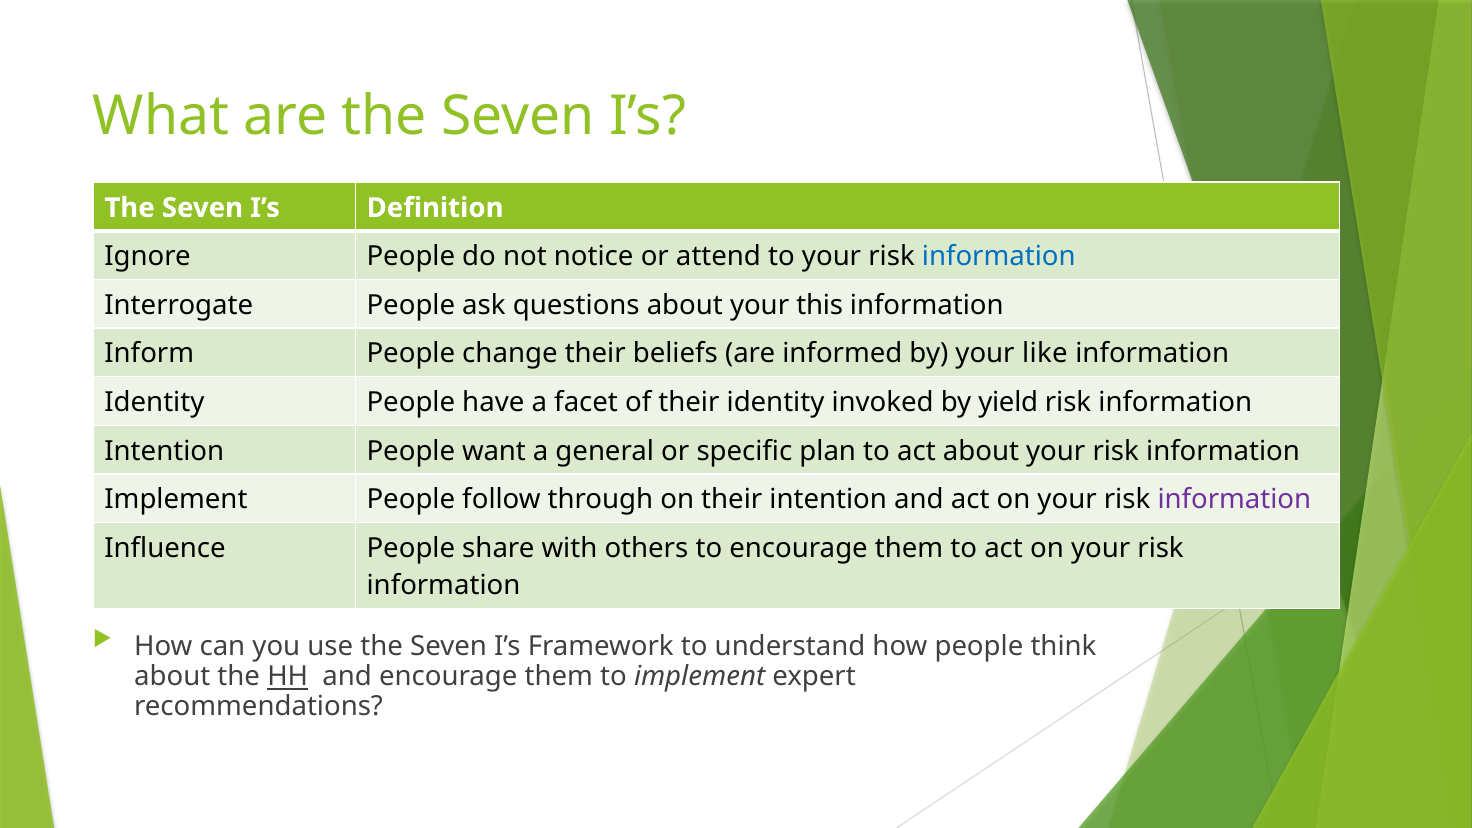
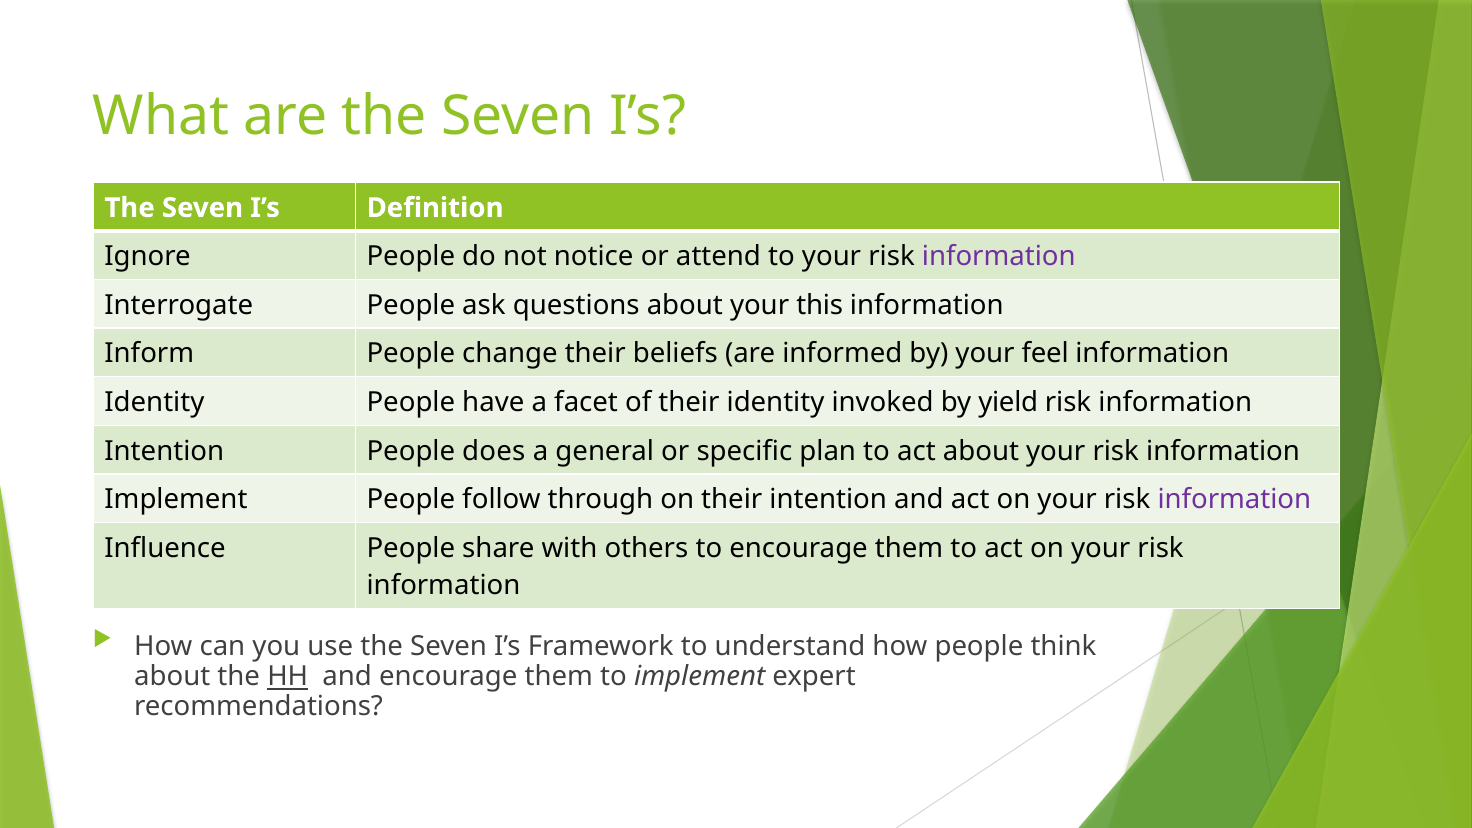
information colour: blue -> purple (999, 257)
like: like -> feel (1045, 354)
want: want -> does (494, 451)
